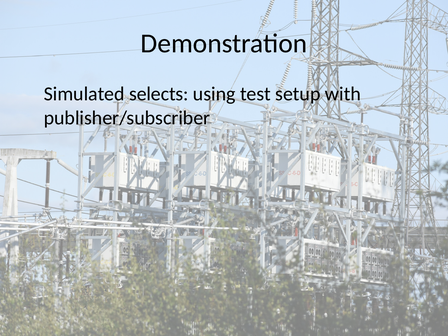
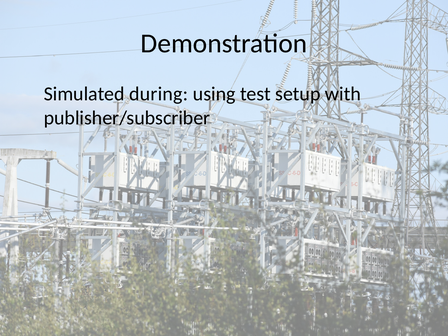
selects: selects -> during (159, 94)
